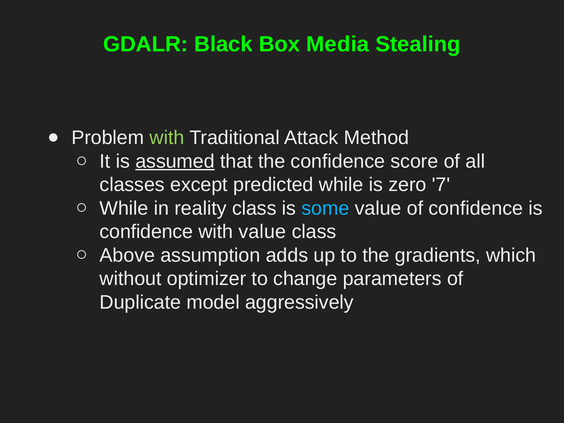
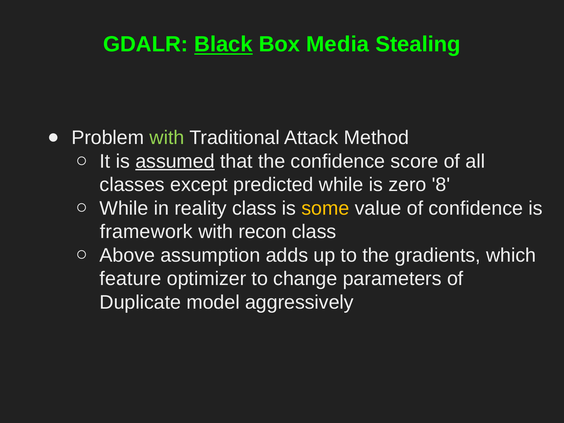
Black underline: none -> present (223, 44)
7: 7 -> 8 (441, 185)
some colour: light blue -> yellow (325, 208)
confidence: confidence -> framework (146, 232)
with value: value -> recon (263, 232)
without: without -> feature (131, 279)
